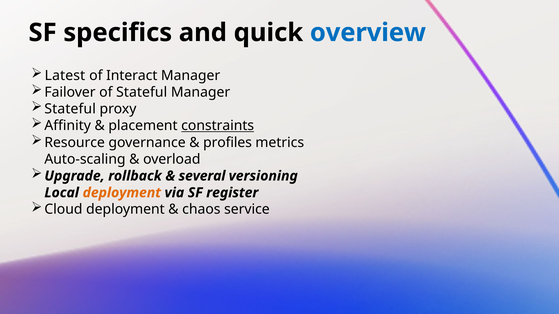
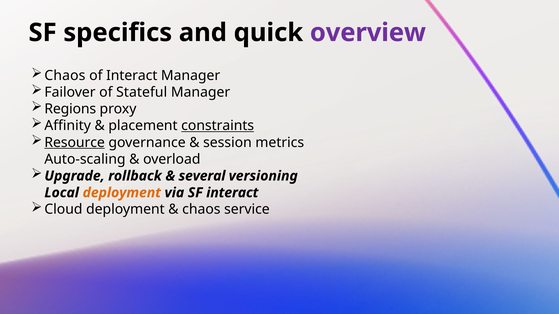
overview colour: blue -> purple (368, 33)
Latest: Latest -> Chaos (65, 76)
Stateful: Stateful -> Regions (70, 109)
Resource underline: none -> present (75, 143)
profiles: profiles -> session (227, 143)
SF register: register -> interact (232, 193)
